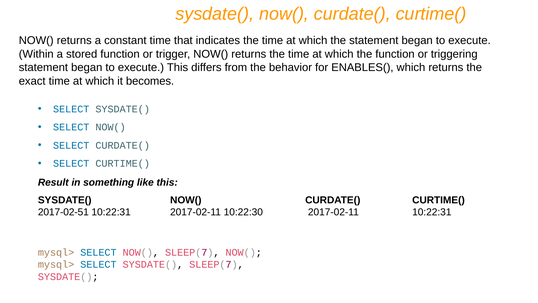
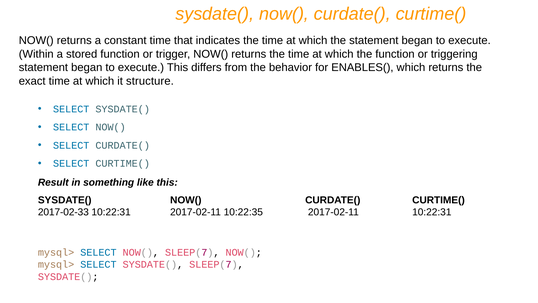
becomes: becomes -> structure (150, 81)
2017-02-51: 2017-02-51 -> 2017-02-33 (63, 212)
10:22:30: 10:22:30 -> 10:22:35 (243, 212)
